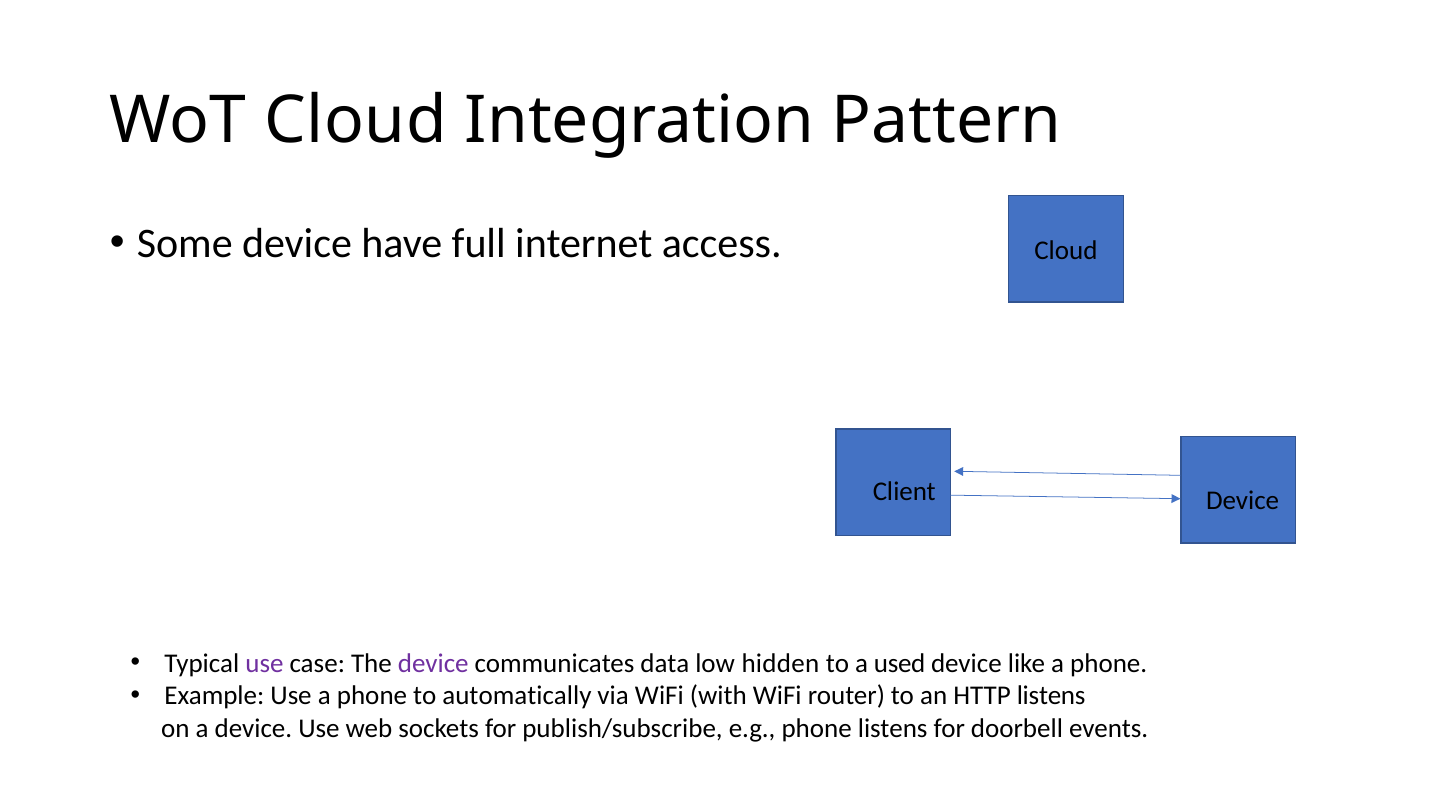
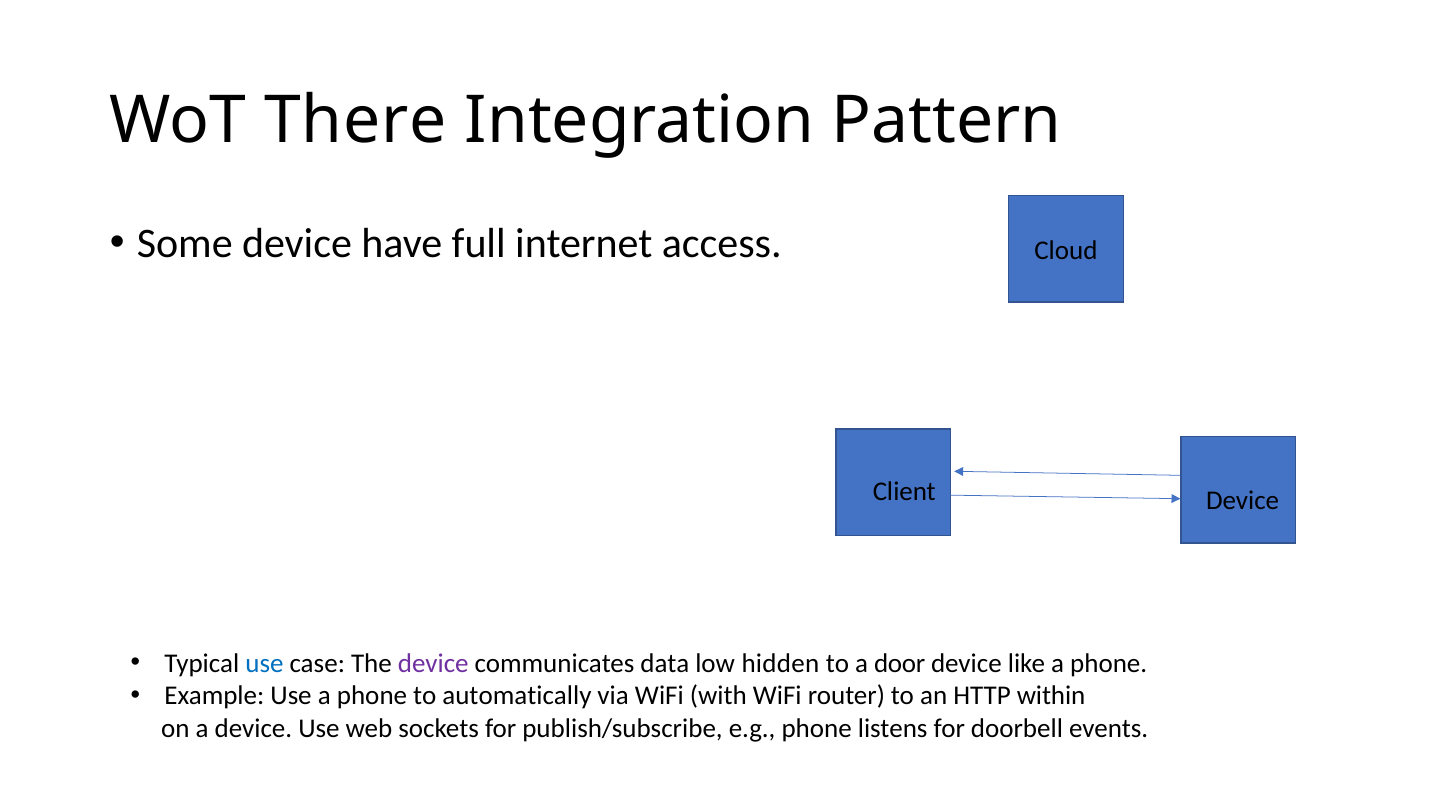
WoT Cloud: Cloud -> There (355, 121)
use colour: purple -> blue (264, 663)
used: used -> door (900, 663)
HTTP listens: listens -> within (1051, 696)
